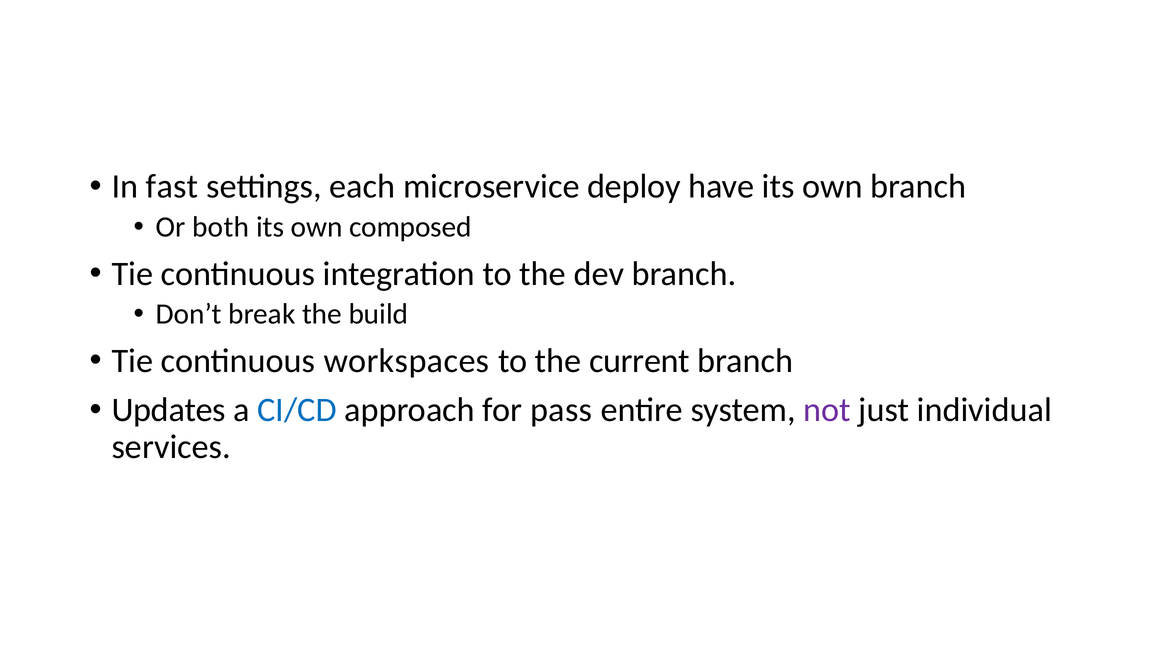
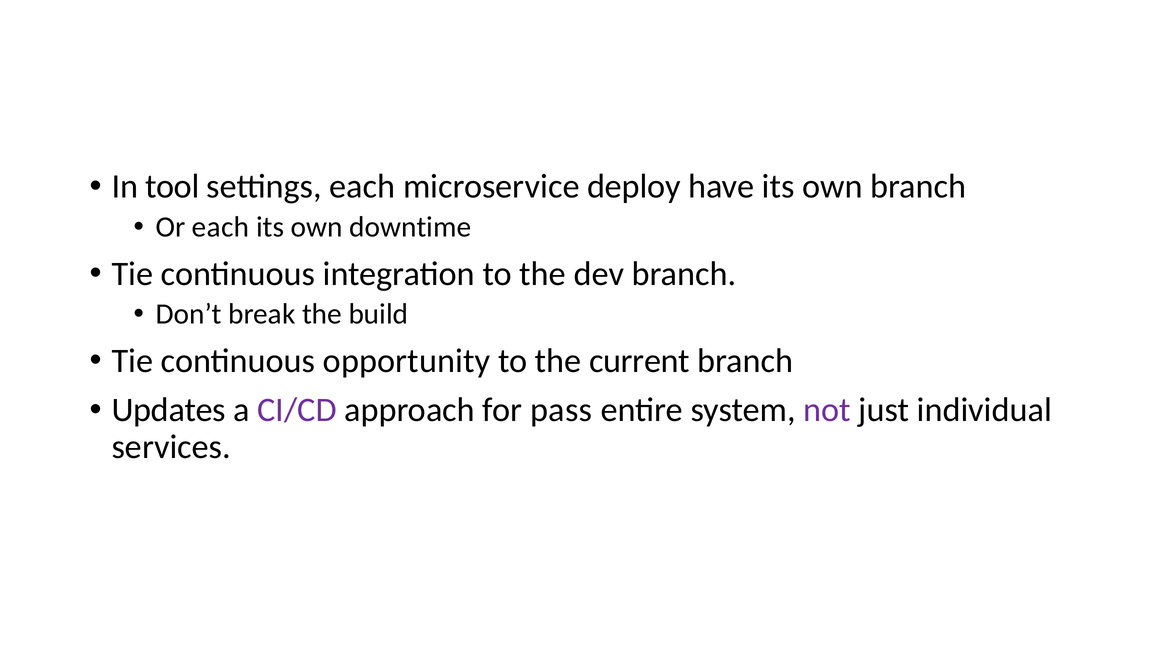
fast: fast -> tool (172, 187)
Or both: both -> each (221, 227)
composed: composed -> downtime (410, 227)
workspaces: workspaces -> opportunity (407, 361)
CI/CD colour: blue -> purple (297, 410)
